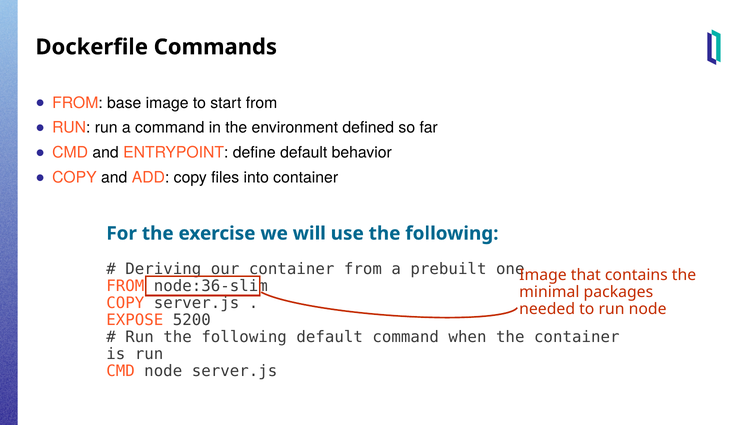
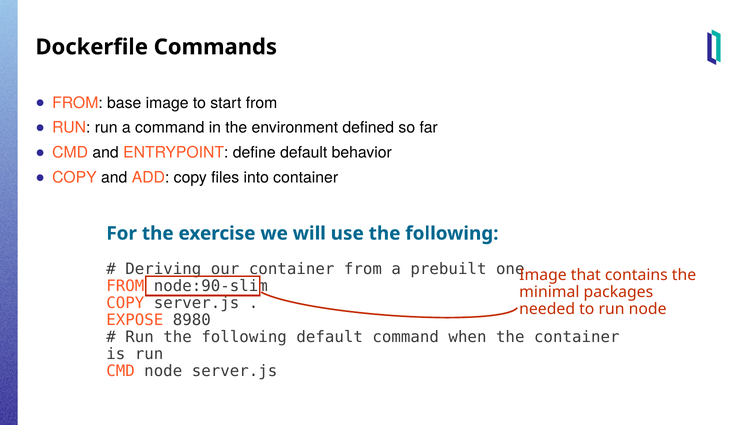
node:36-slim: node:36-slim -> node:90-slim (211, 286)
5200: 5200 -> 8980 (192, 320)
